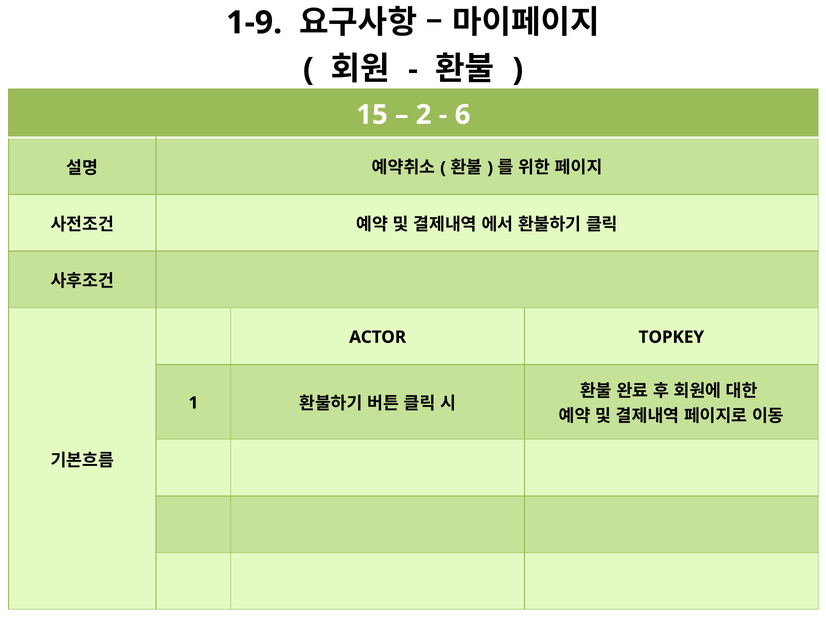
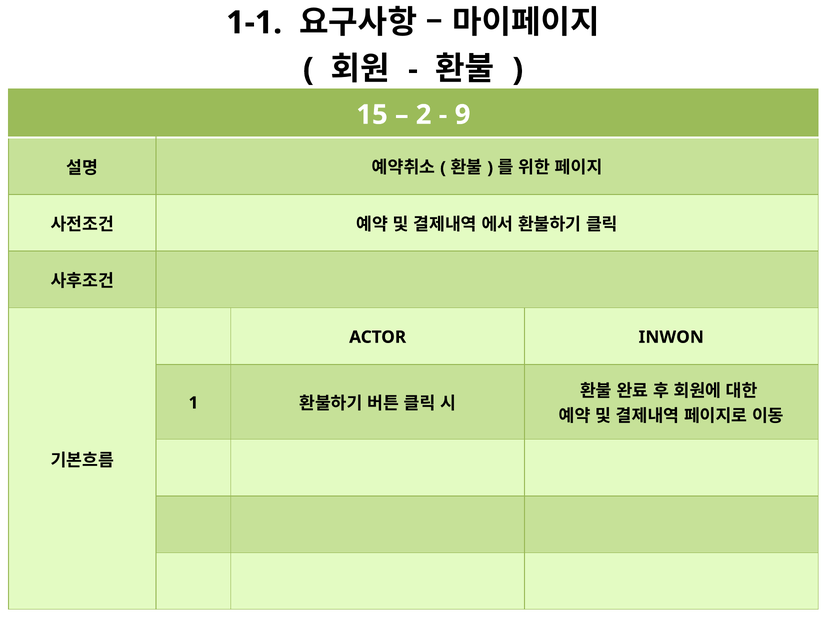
1-9: 1-9 -> 1-1 (254, 23)
6: 6 -> 9 (463, 115)
TOPKEY: TOPKEY -> INWON (671, 337)
